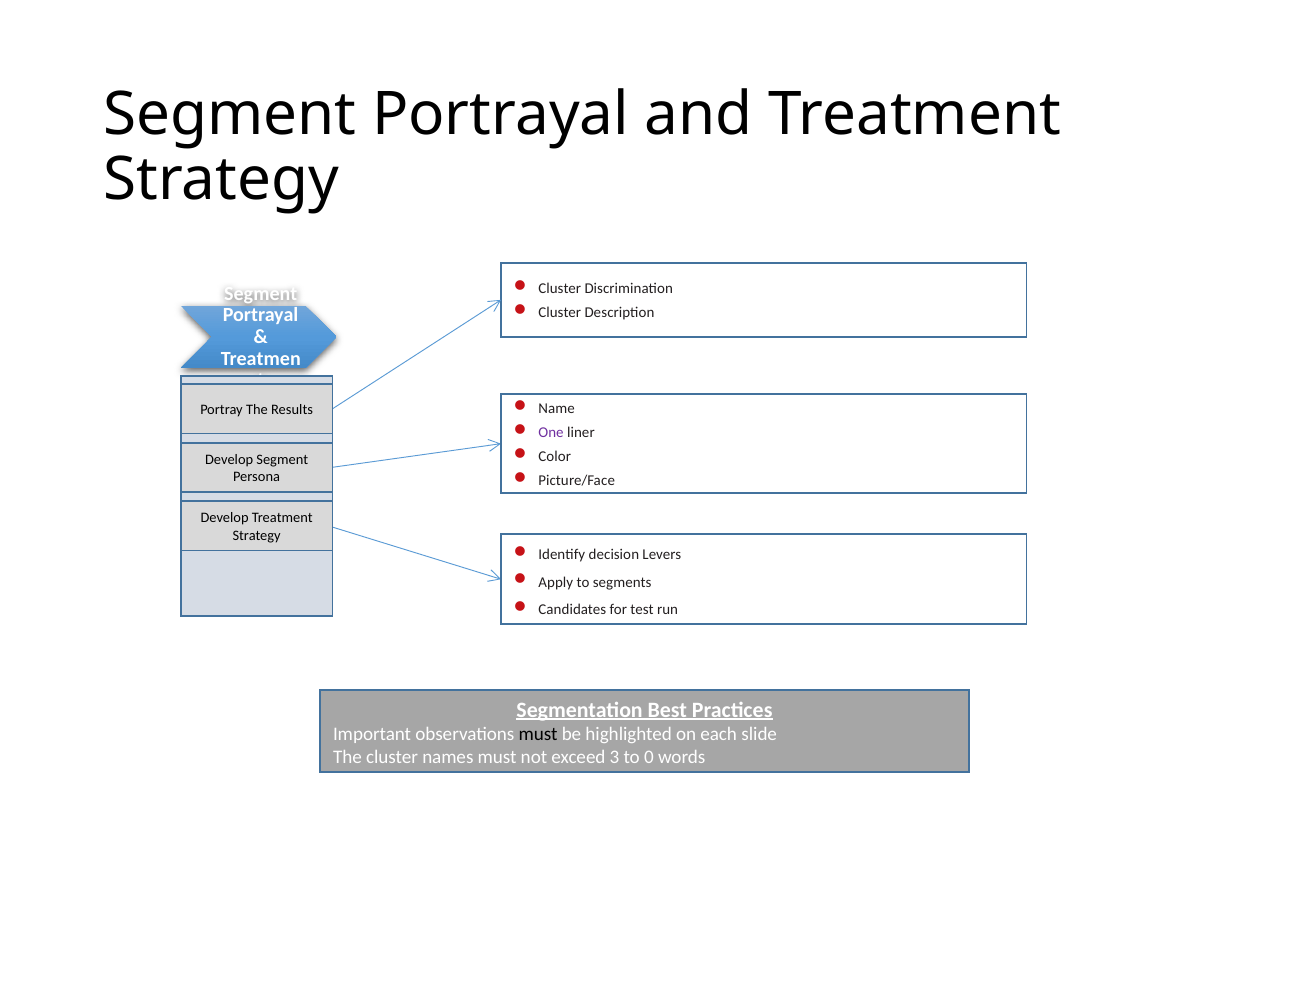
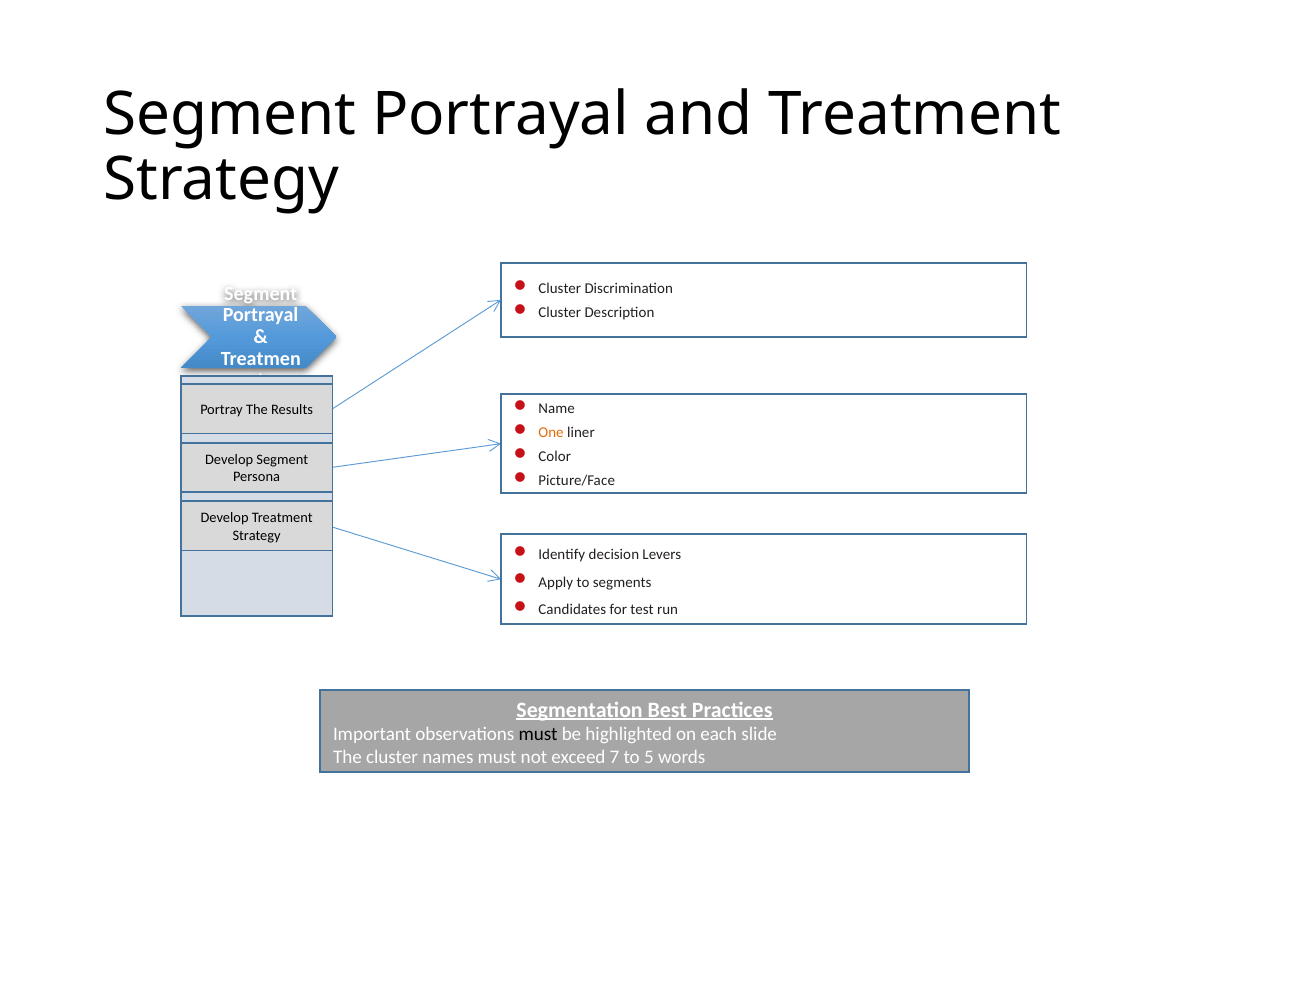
One colour: purple -> orange (551, 433)
3: 3 -> 7 (614, 757)
0: 0 -> 5 (649, 757)
